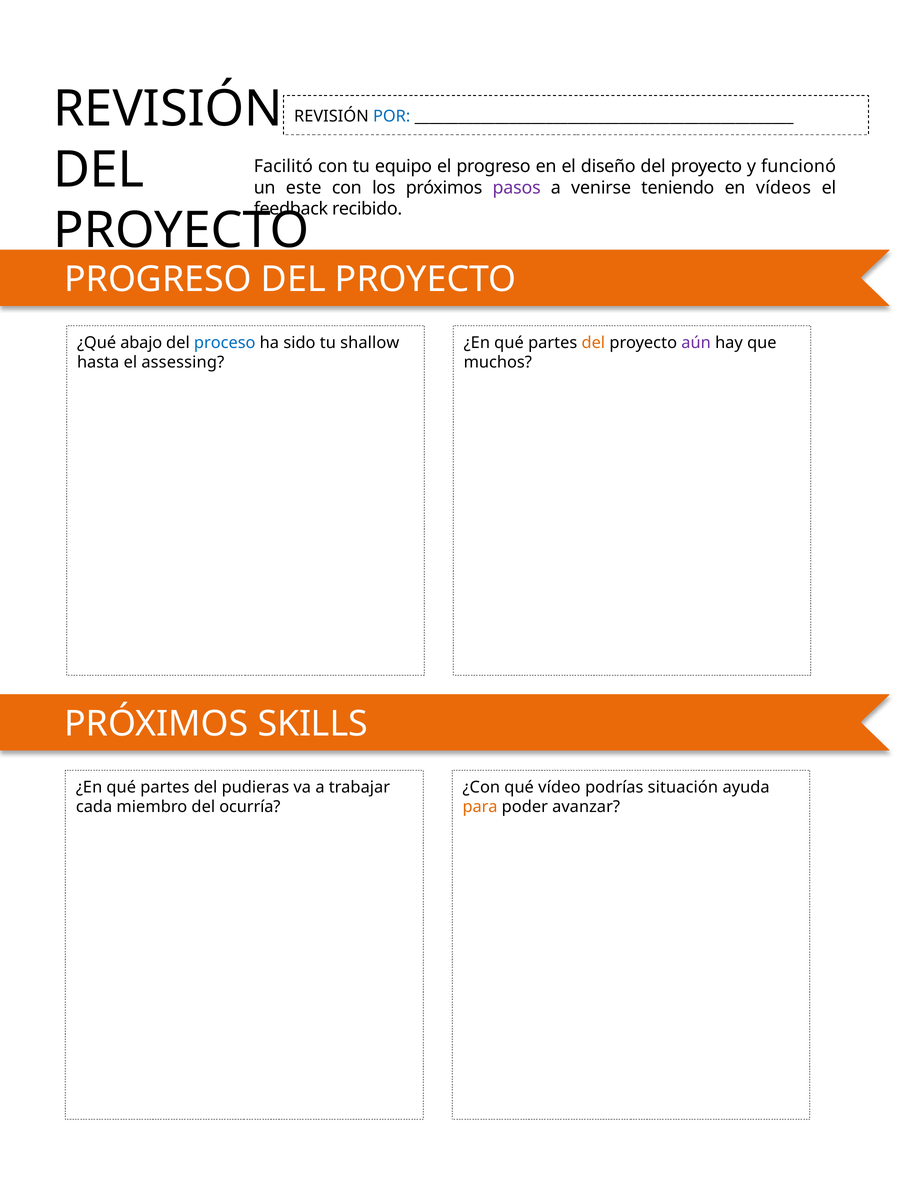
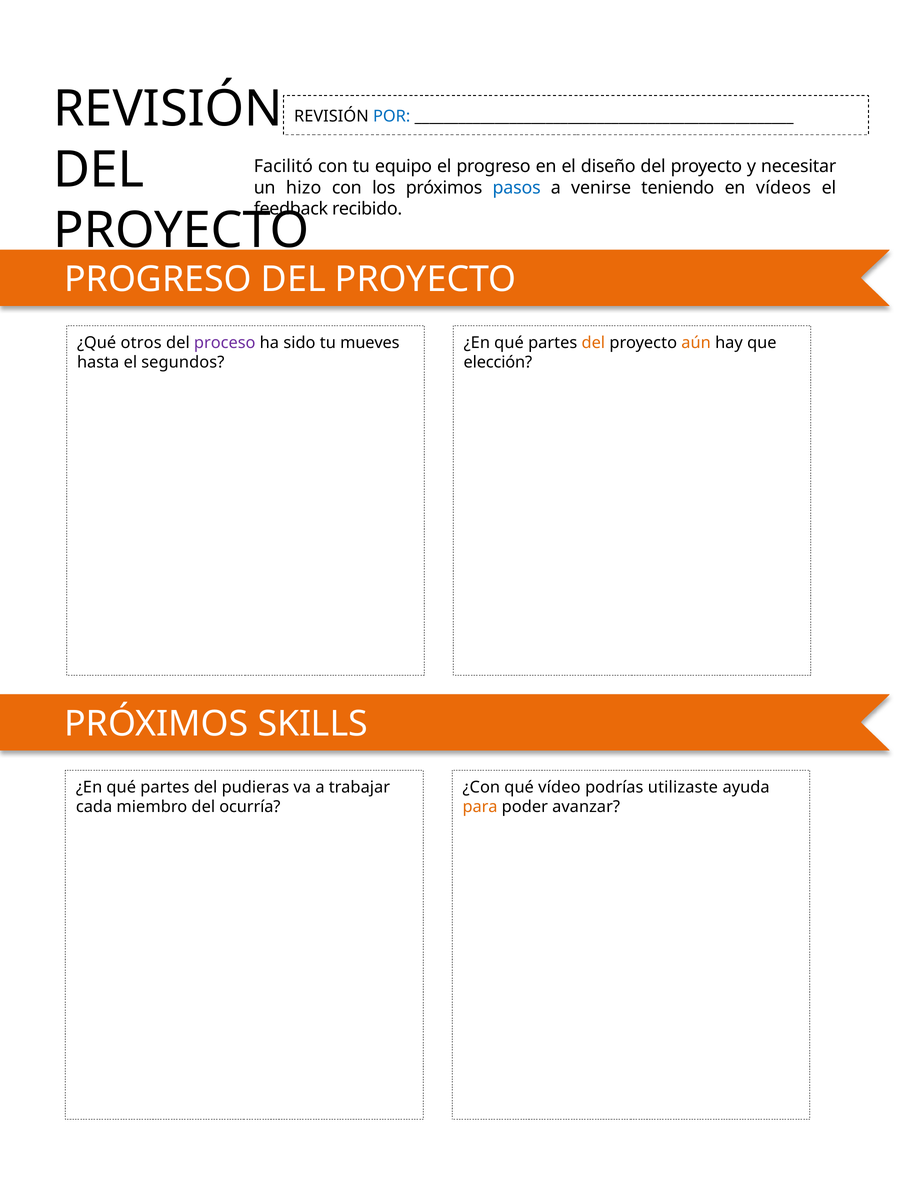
funcionó: funcionó -> necesitar (799, 166)
este: este -> hizo (304, 188)
pasos colour: purple -> blue (517, 188)
abajo: abajo -> otros (141, 343)
proceso colour: blue -> purple (225, 343)
shallow: shallow -> mueves (370, 343)
aún colour: purple -> orange (696, 343)
assessing: assessing -> segundos (183, 363)
muchos: muchos -> elección (498, 363)
situación: situación -> utilizaste (683, 787)
